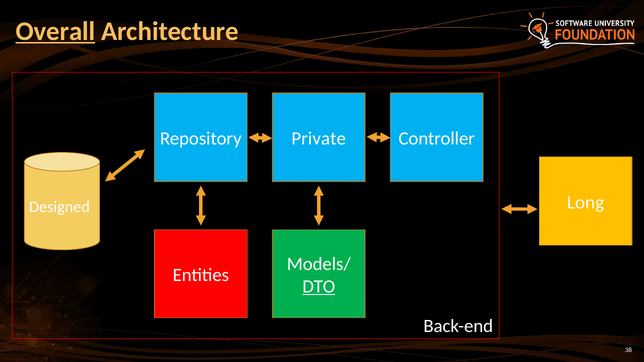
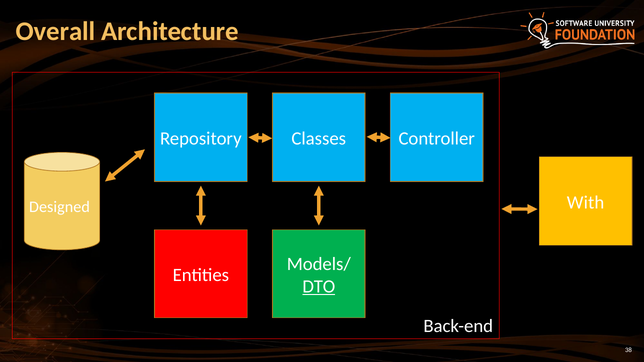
Overall underline: present -> none (55, 31)
Private: Private -> Classes (319, 139)
Long: Long -> With (586, 203)
